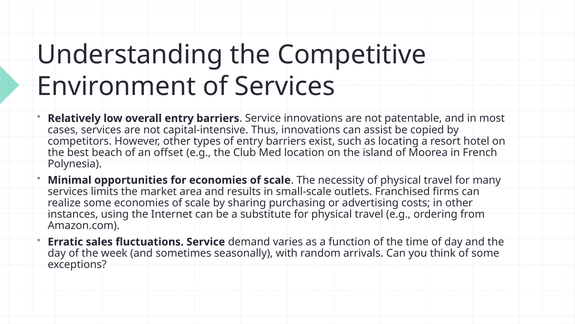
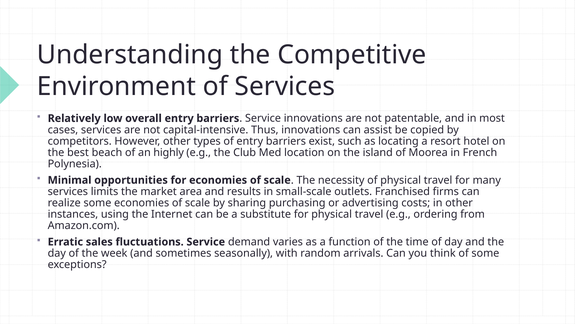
offset: offset -> highly (169, 152)
